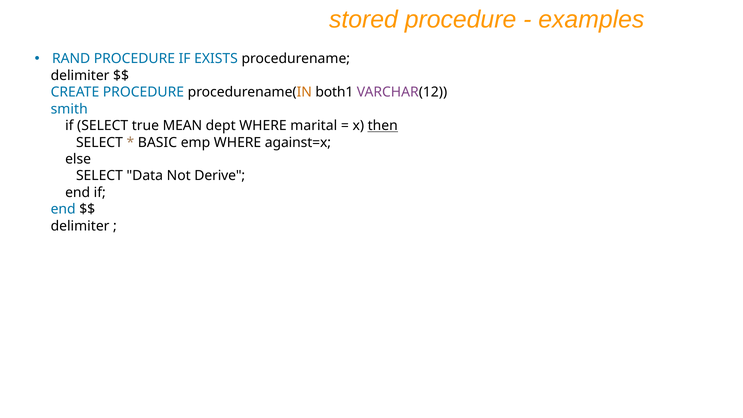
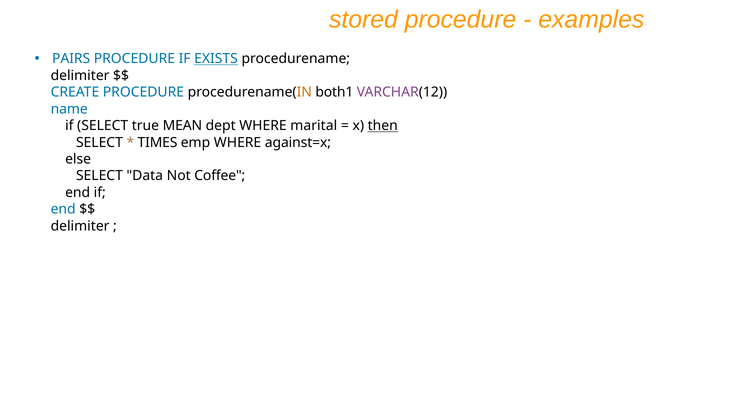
RAND: RAND -> PAIRS (71, 59)
EXISTS underline: none -> present (216, 59)
smith: smith -> name (69, 109)
BASIC: BASIC -> TIMES (158, 142)
Derive: Derive -> Coffee (220, 176)
